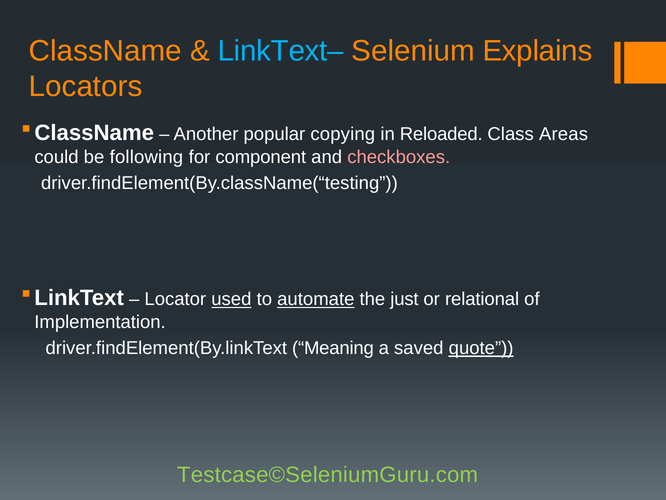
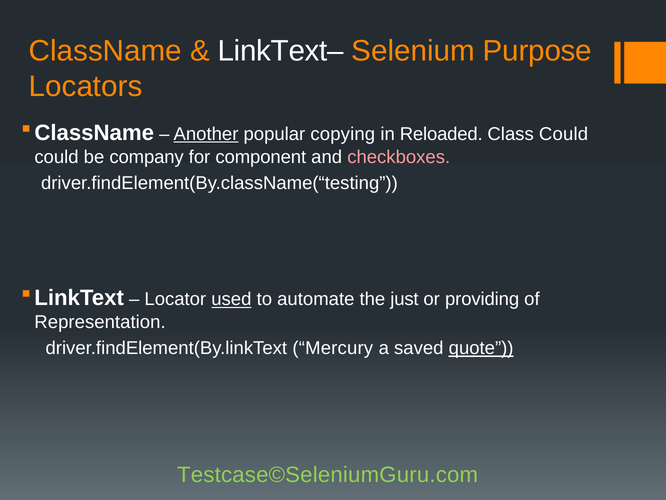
LinkText– colour: light blue -> white (281, 51)
Explains: Explains -> Purpose (537, 51)
Another underline: none -> present (206, 134)
Class Areas: Areas -> Could (564, 134)
following: following -> company (147, 157)
automate underline: present -> none (316, 299)
relational: relational -> providing (482, 299)
Implementation: Implementation -> Representation (100, 322)
Meaning: Meaning -> Mercury (333, 348)
